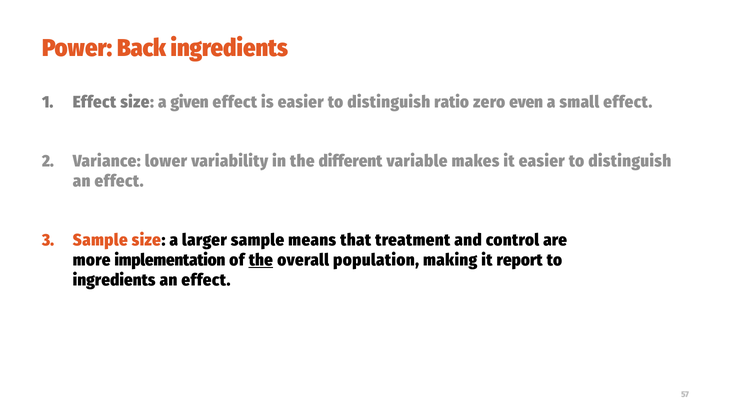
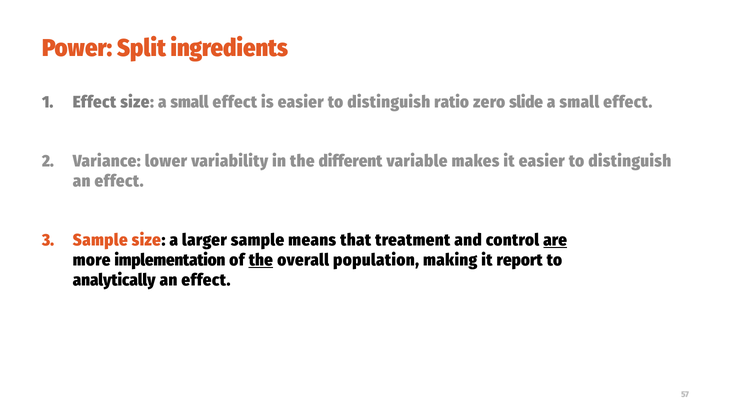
Back: Back -> Split (142, 48)
size a given: given -> small (189, 102)
even: even -> slide (526, 102)
are underline: none -> present (555, 240)
ingredients: ingredients -> analytically (114, 280)
